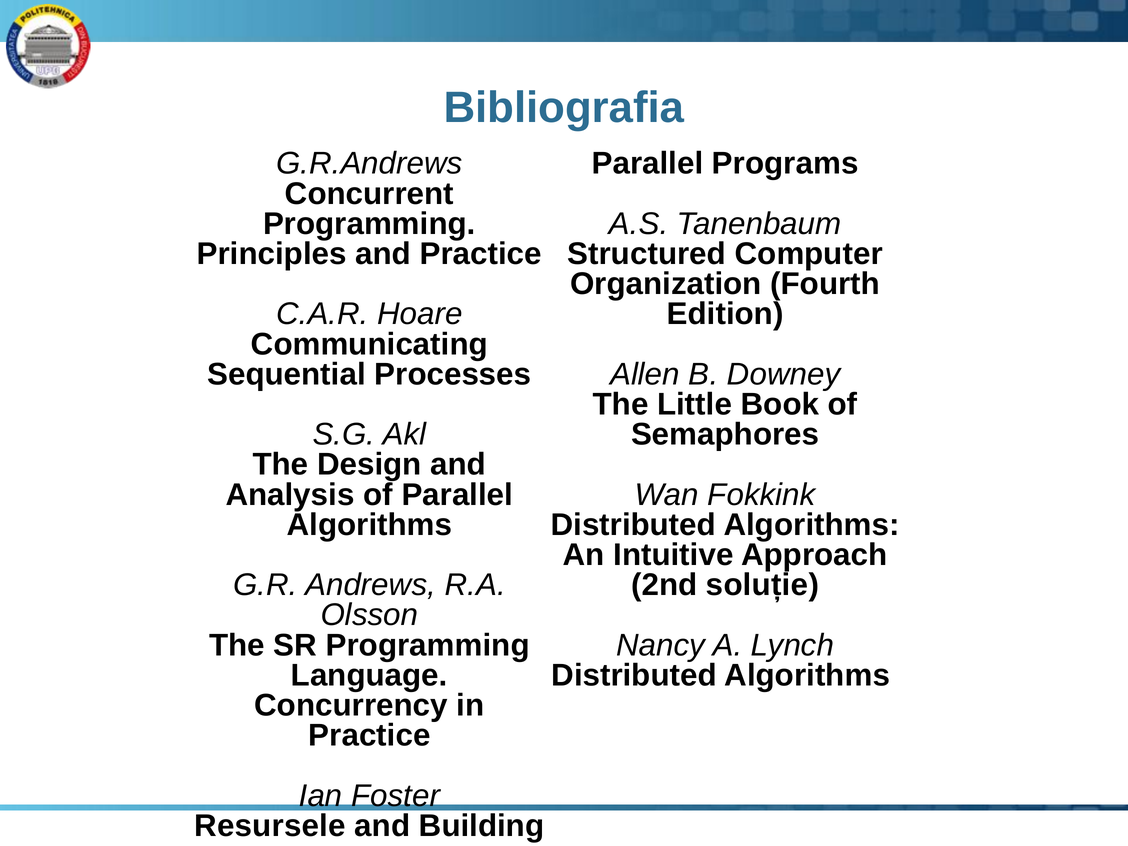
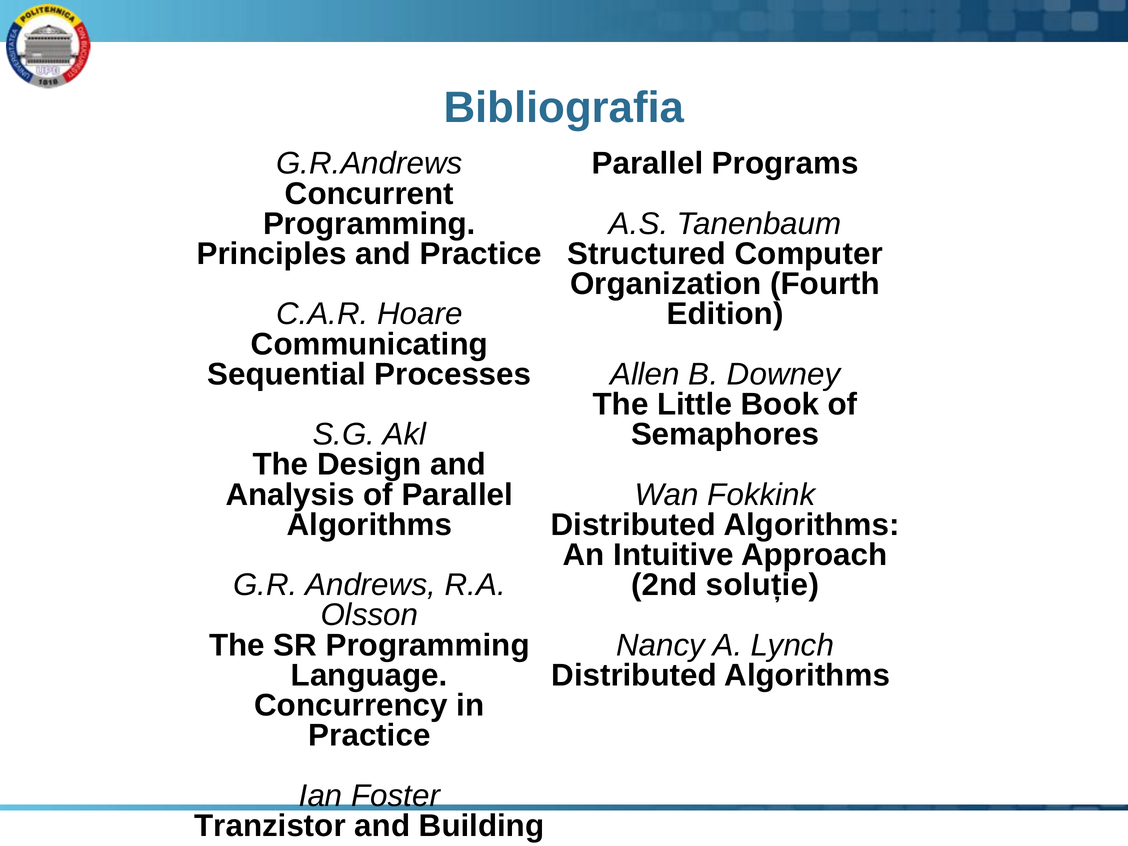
Resursele: Resursele -> Tranzistor (270, 826)
